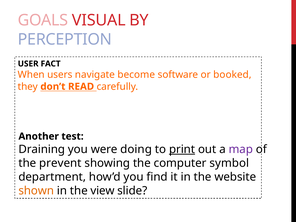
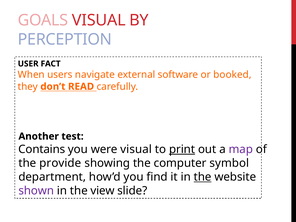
become: become -> external (136, 75)
Draining: Draining -> Contains (42, 149)
were doing: doing -> visual (136, 149)
prevent: prevent -> provide (60, 163)
the underline: none -> present (203, 177)
shown colour: orange -> purple (36, 191)
